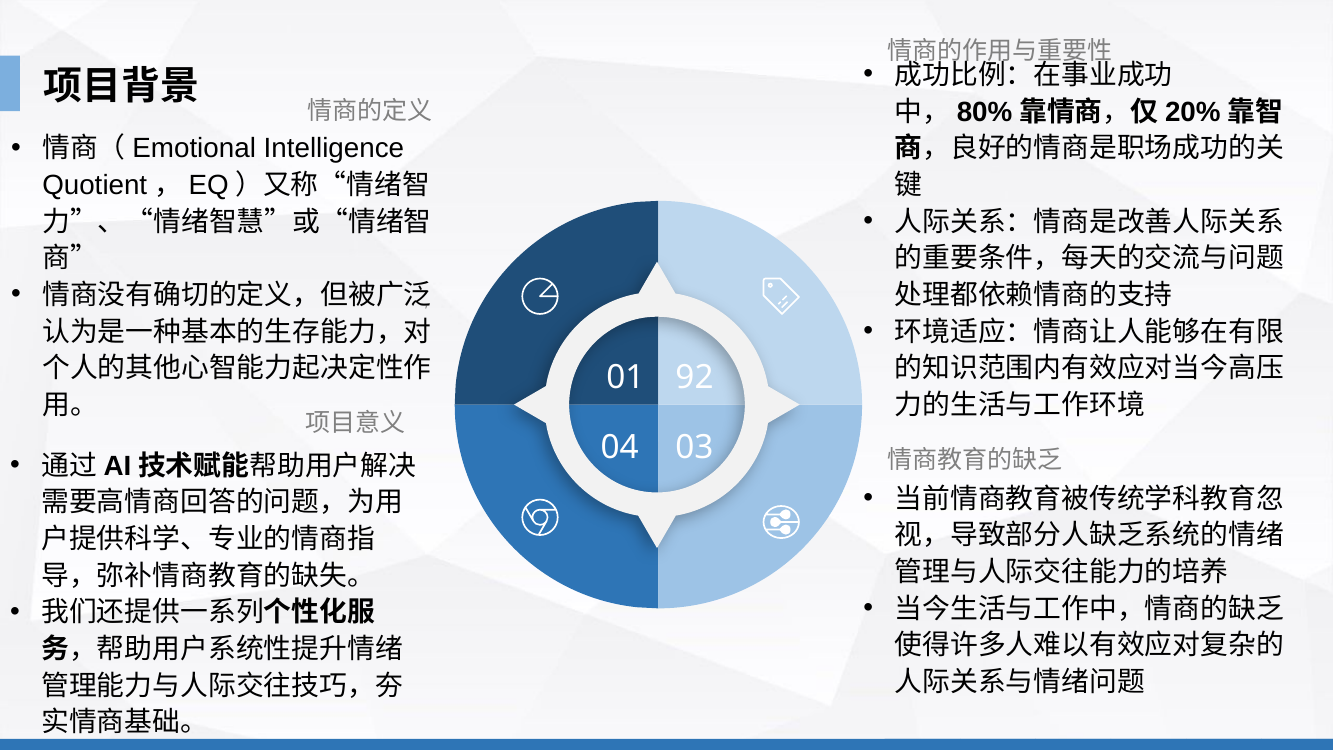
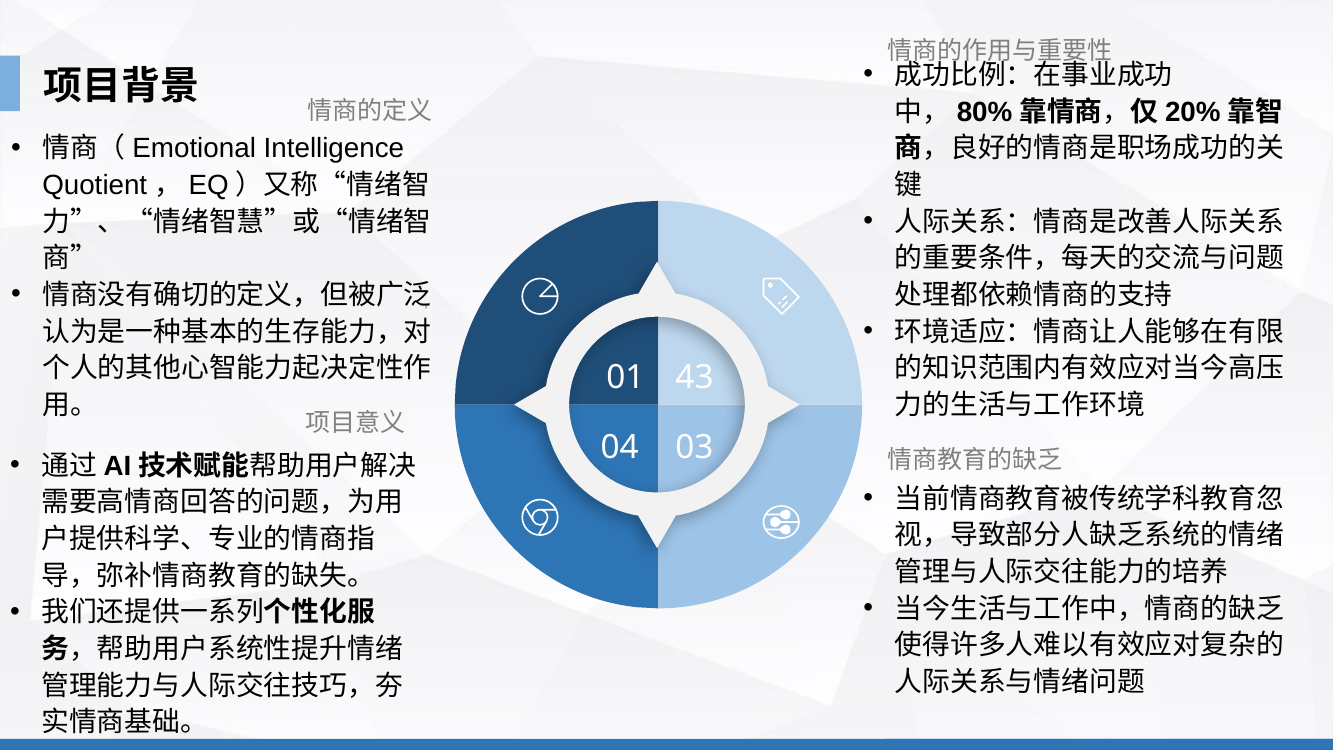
92: 92 -> 43 (695, 377)
